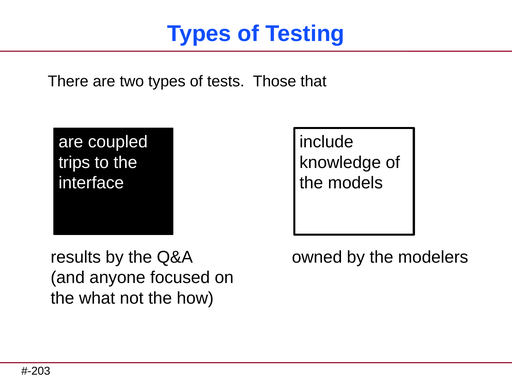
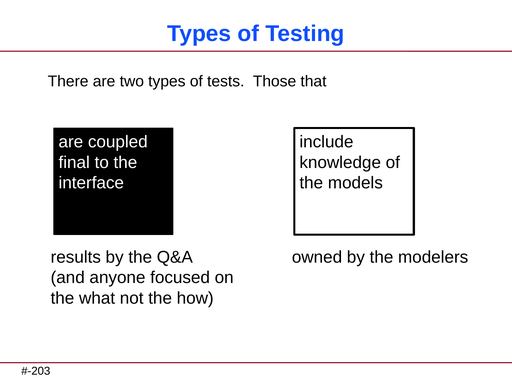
trips: trips -> final (74, 162)
